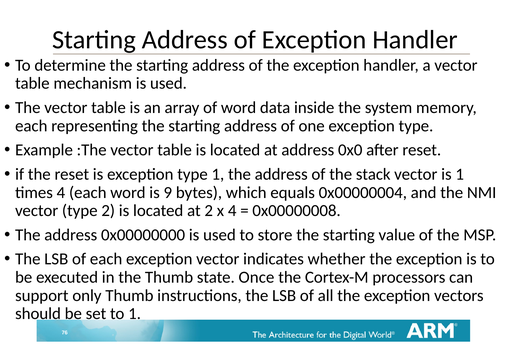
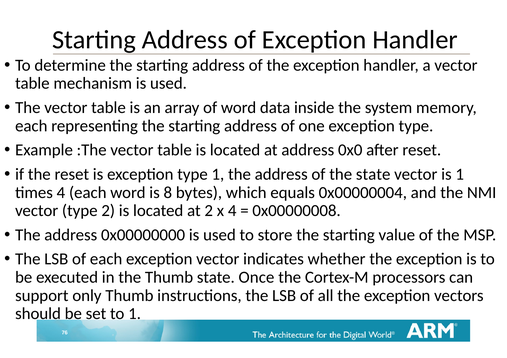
the stack: stack -> state (373, 174)
9: 9 -> 8 (168, 193)
